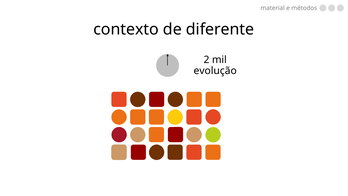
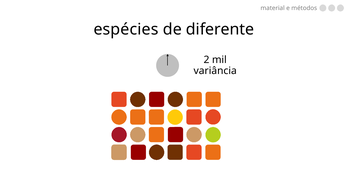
contexto: contexto -> espécies (126, 29)
evolução: evolução -> variância (215, 71)
